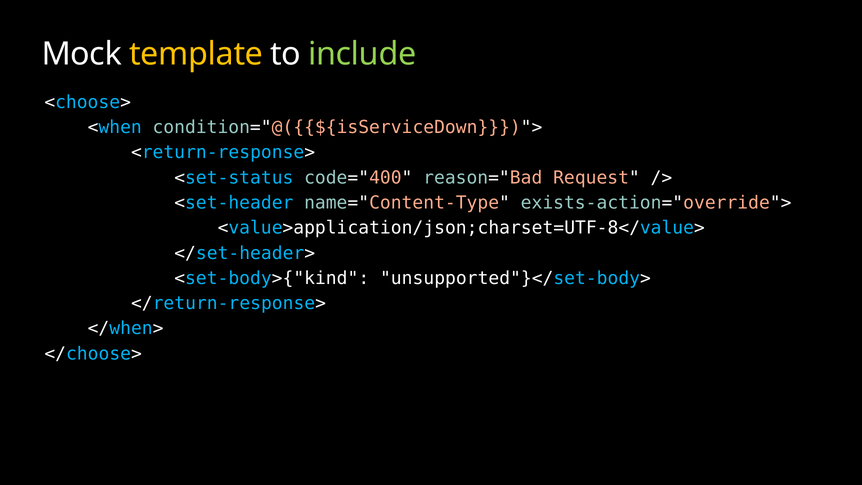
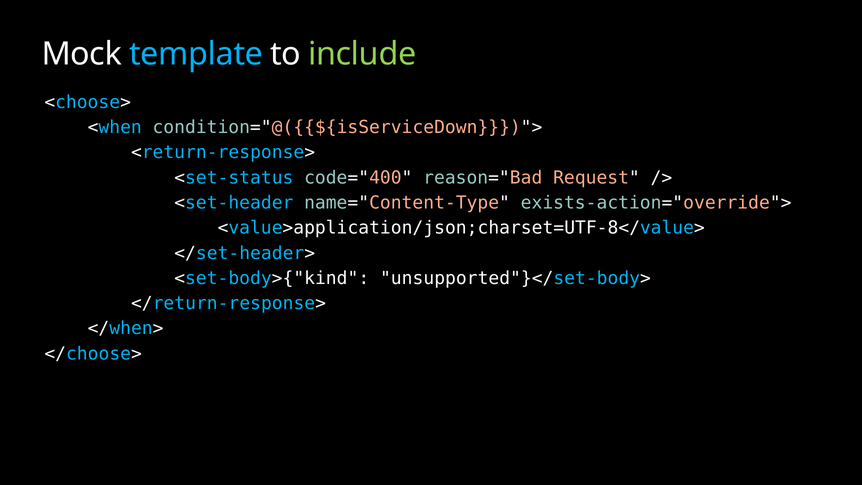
template colour: yellow -> light blue (196, 54)
